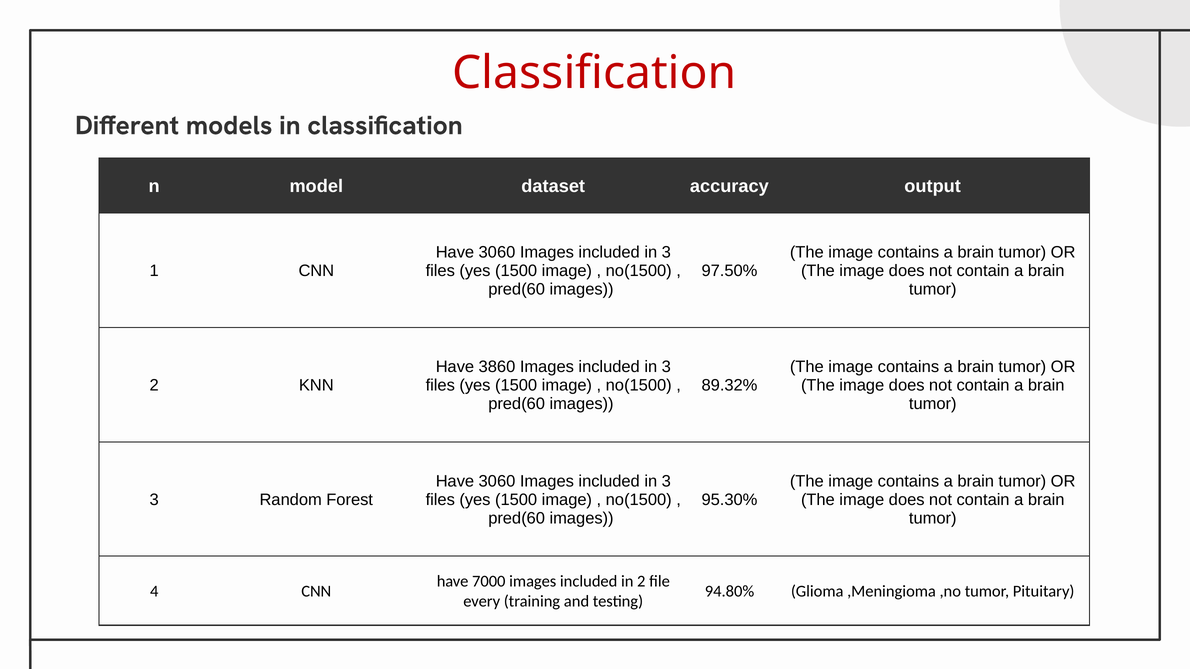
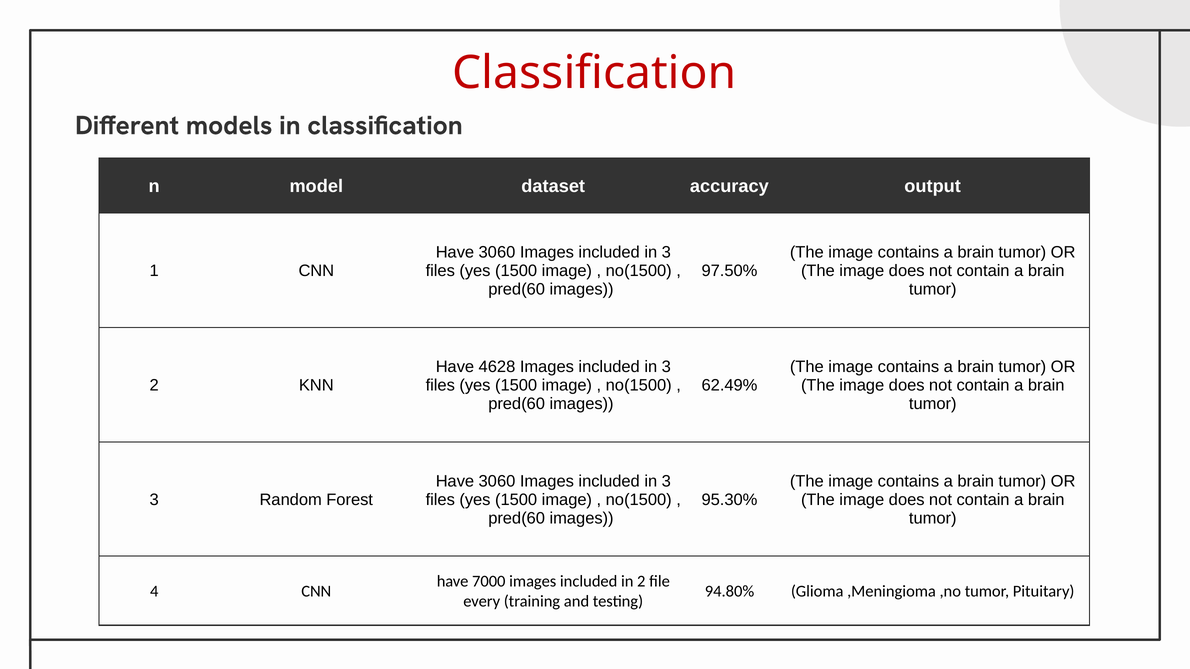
3860: 3860 -> 4628 (497, 367)
89.32%: 89.32% -> 62.49% (729, 386)
